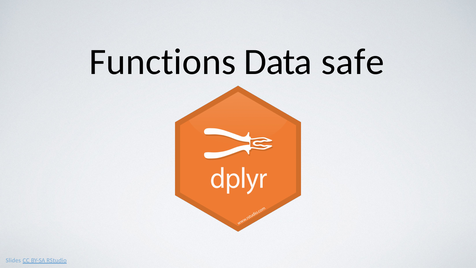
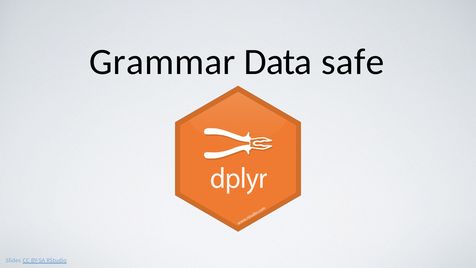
Functions: Functions -> Grammar (162, 62)
